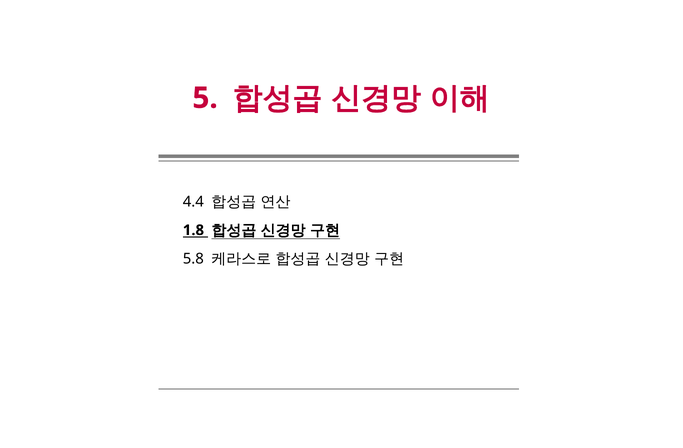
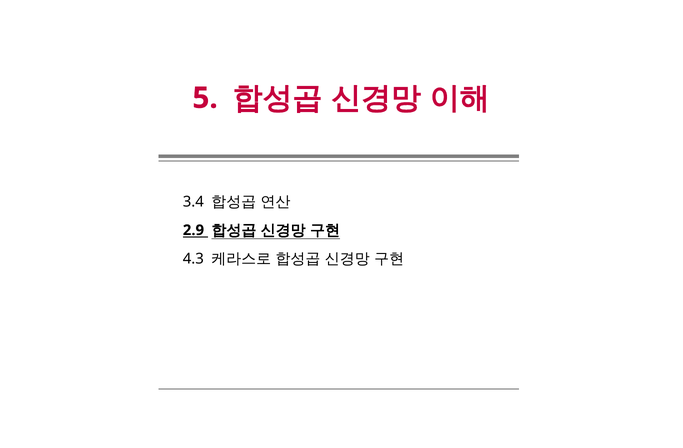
4.4: 4.4 -> 3.4 (193, 202)
1.8: 1.8 -> 2.9 (193, 230)
5.8: 5.8 -> 4.3 (193, 259)
